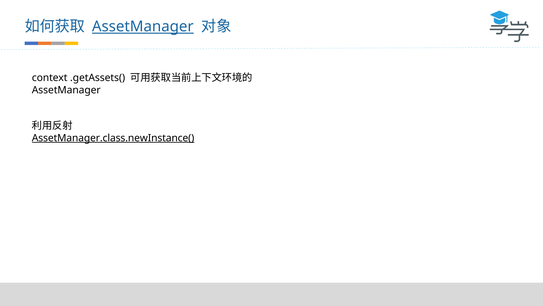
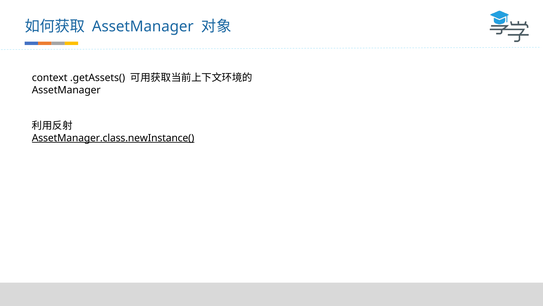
AssetManager underline: present -> none (143, 27)
